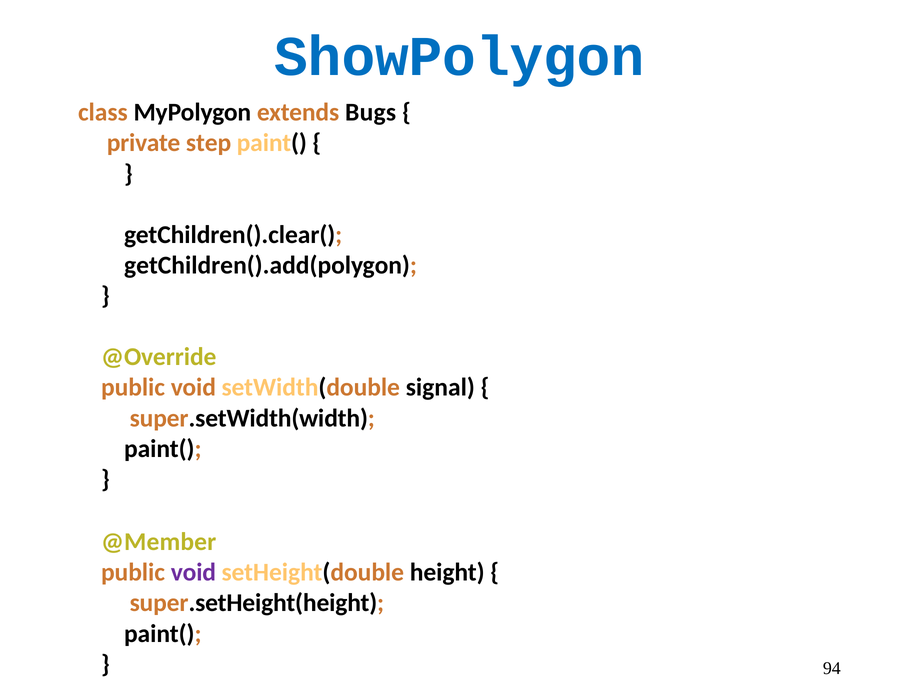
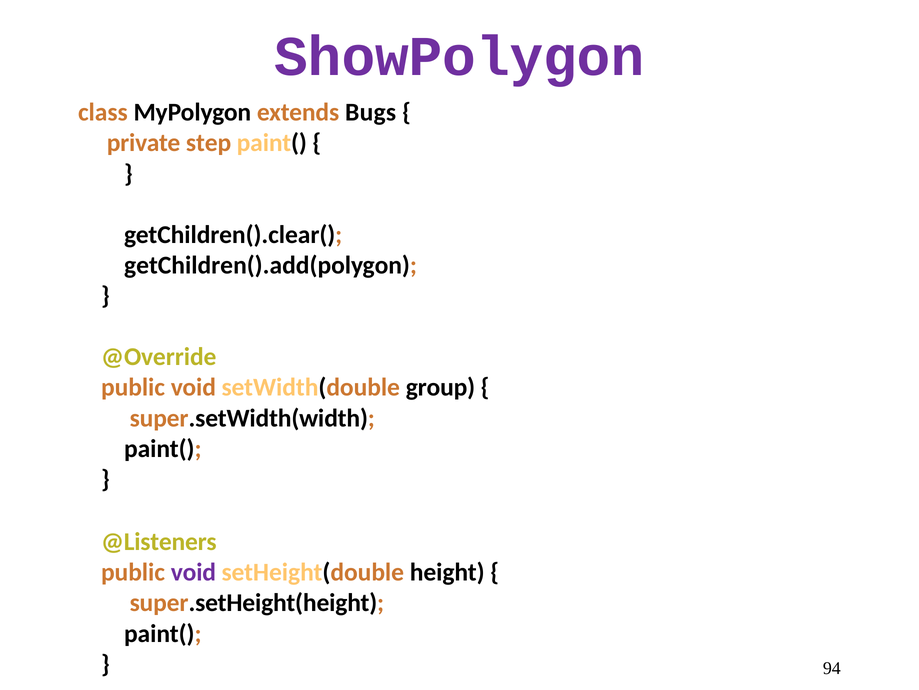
ShowPolygon colour: blue -> purple (459, 57)
signal: signal -> group (440, 387)
@Member: @Member -> @Listeners (159, 541)
